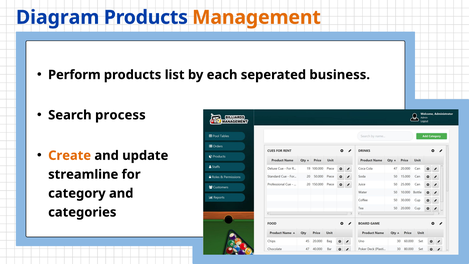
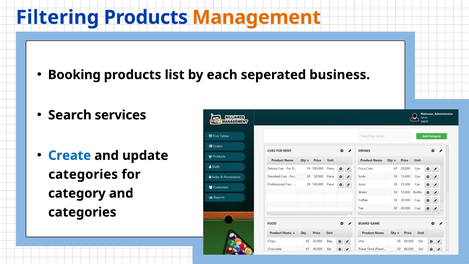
Diagram: Diagram -> Filtering (58, 17)
Perform: Perform -> Booking (74, 75)
process: process -> services (121, 115)
Create colour: orange -> blue (70, 155)
streamline: streamline -> categories (83, 174)
